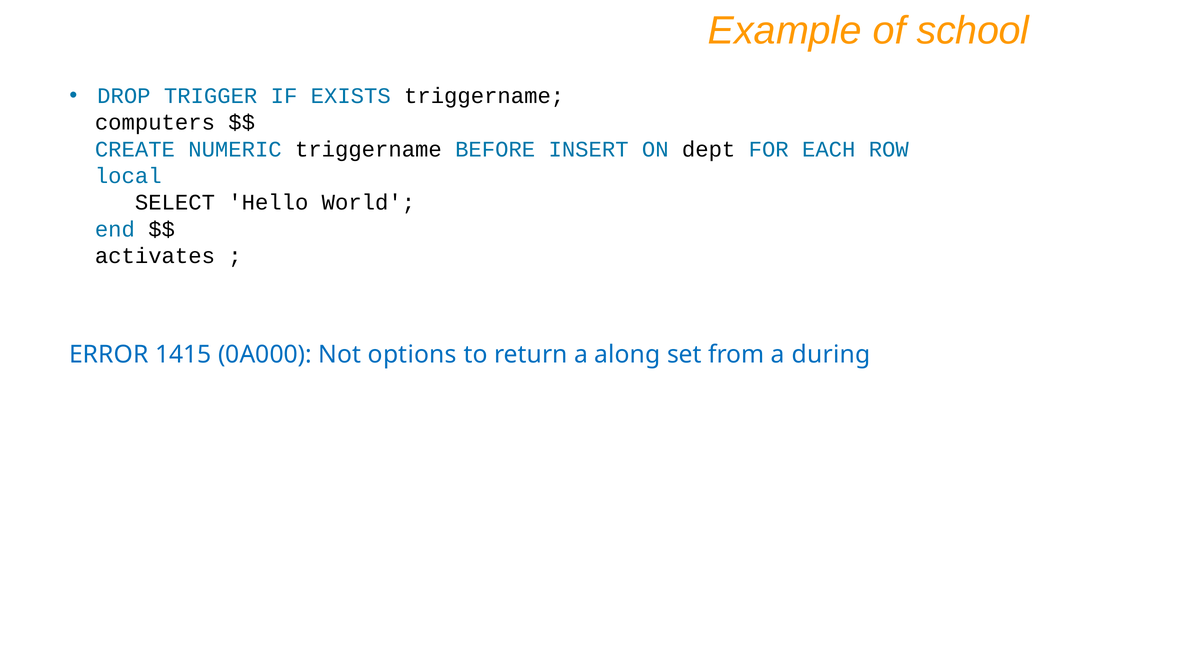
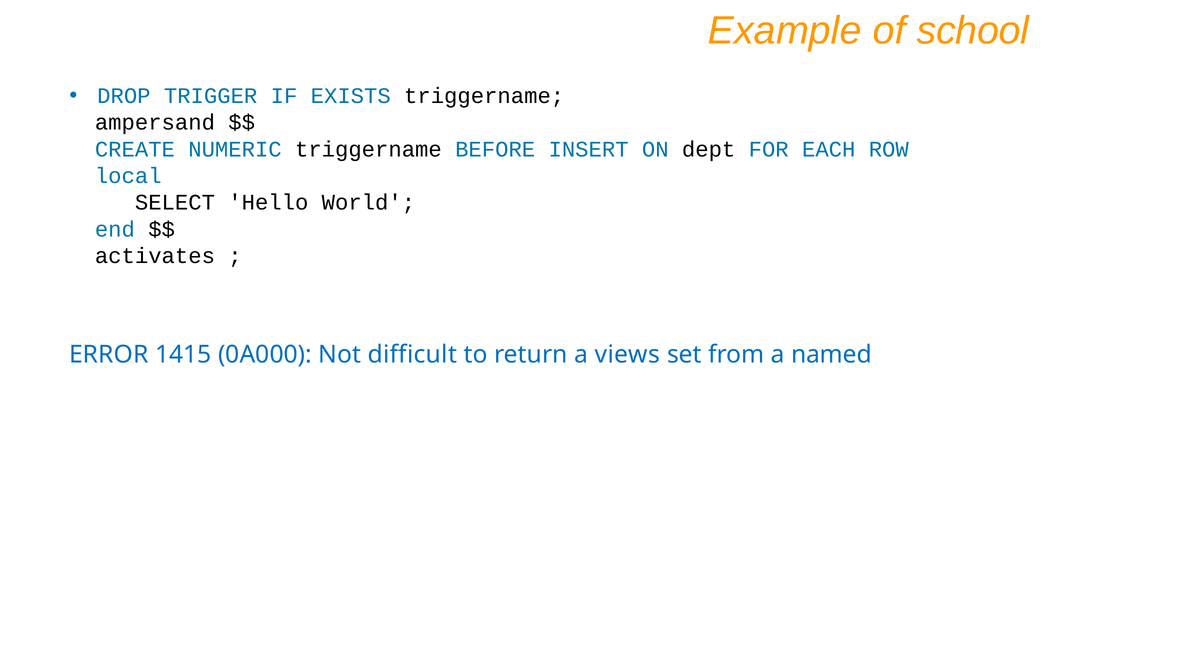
computers: computers -> ampersand (155, 123)
options: options -> difficult (412, 355)
along: along -> views (627, 355)
during: during -> named (831, 355)
